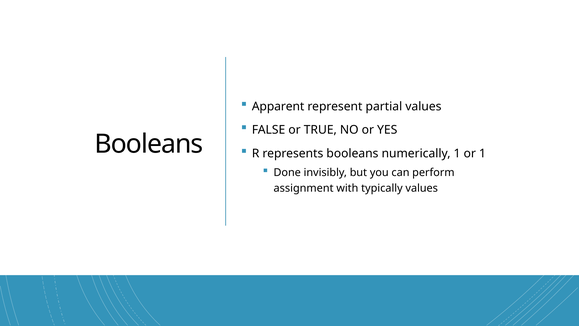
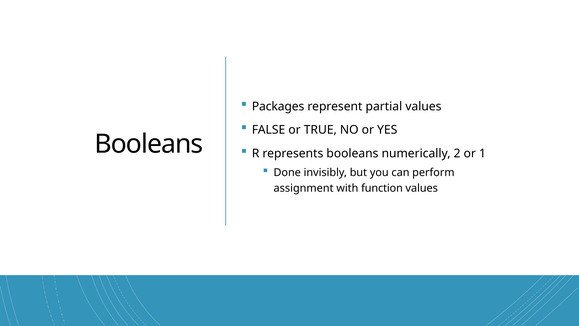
Apparent: Apparent -> Packages (278, 106)
numerically 1: 1 -> 2 (457, 153)
typically: typically -> function (382, 188)
